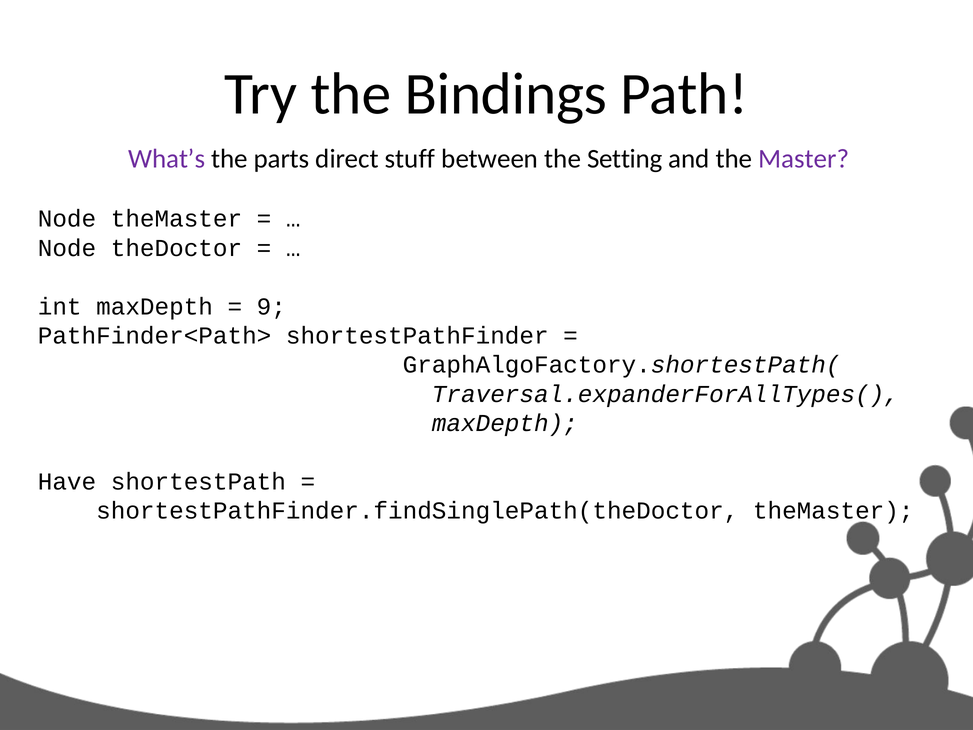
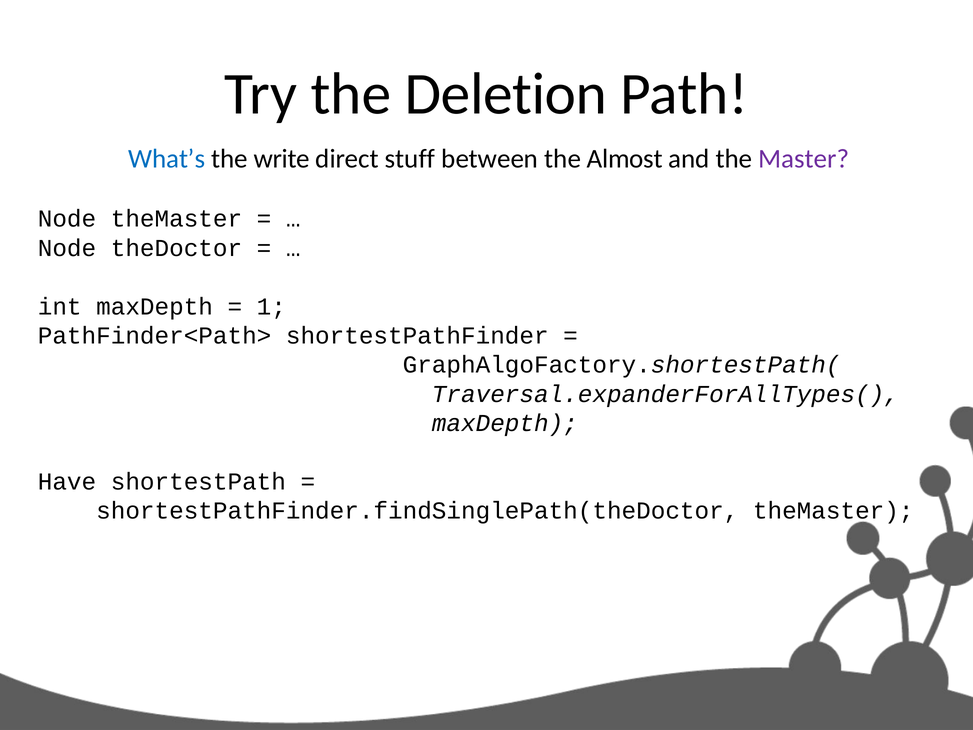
Bindings: Bindings -> Deletion (506, 94)
What’s colour: purple -> blue (167, 159)
parts: parts -> write (282, 159)
Setting: Setting -> Almost (625, 159)
9: 9 -> 1 (271, 306)
